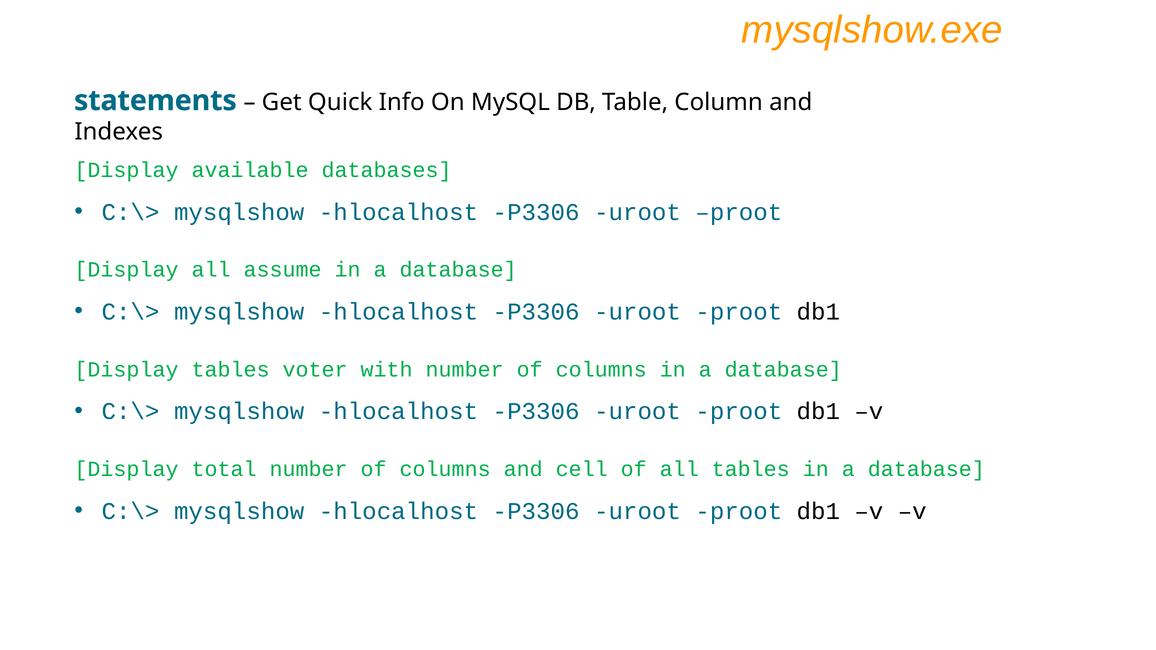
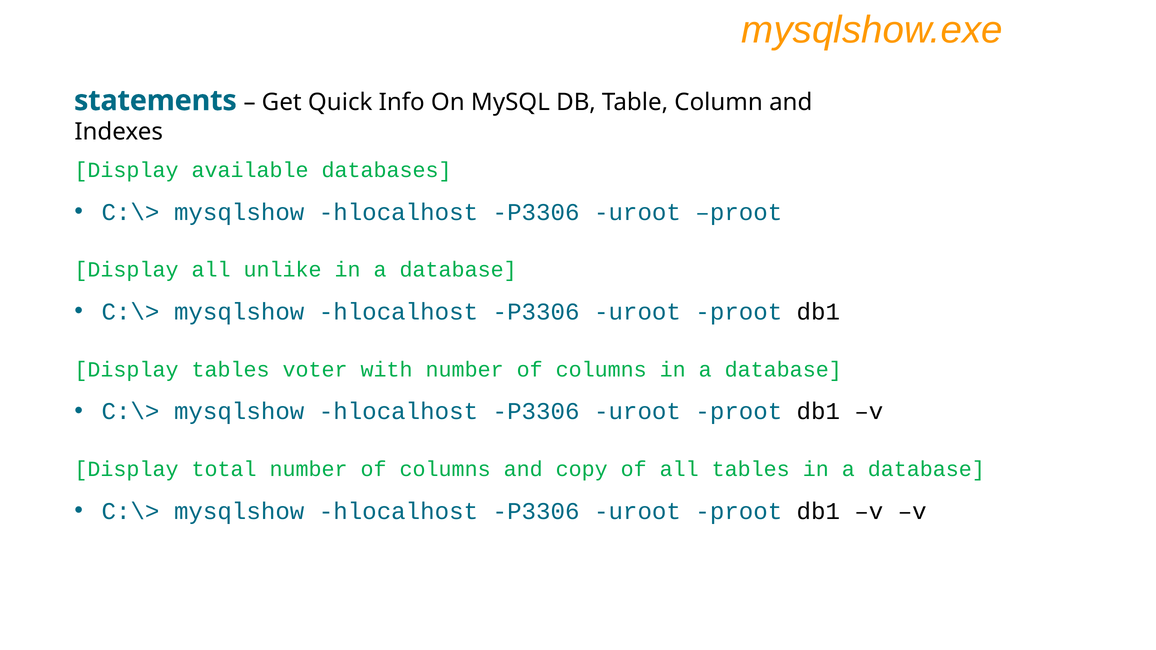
assume: assume -> unlike (283, 270)
cell: cell -> copy (582, 469)
